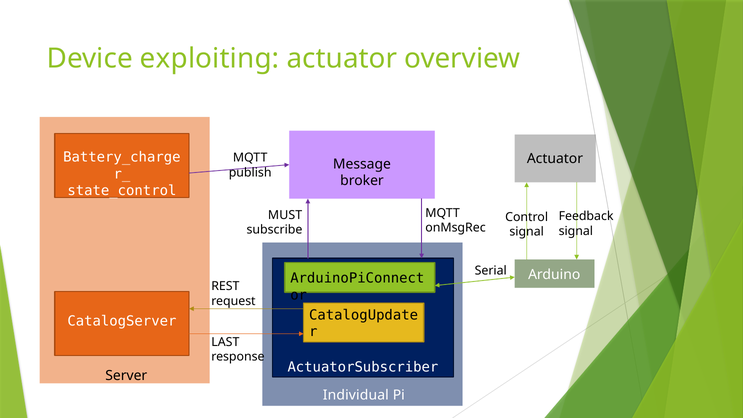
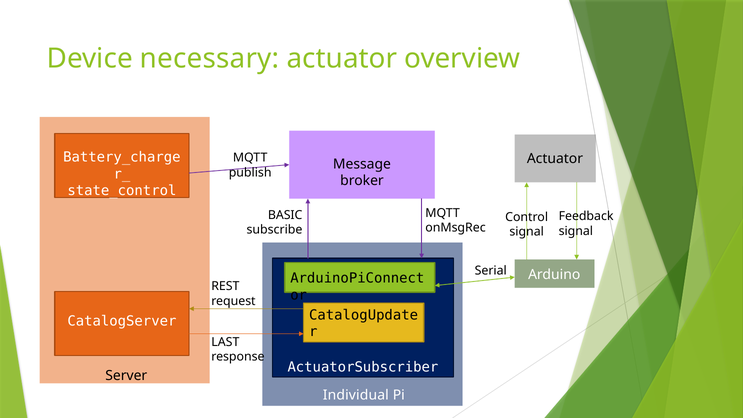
exploiting: exploiting -> necessary (210, 59)
MUST: MUST -> BASIC (285, 215)
